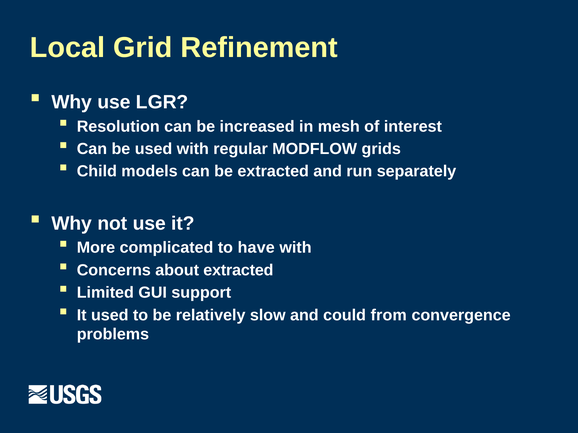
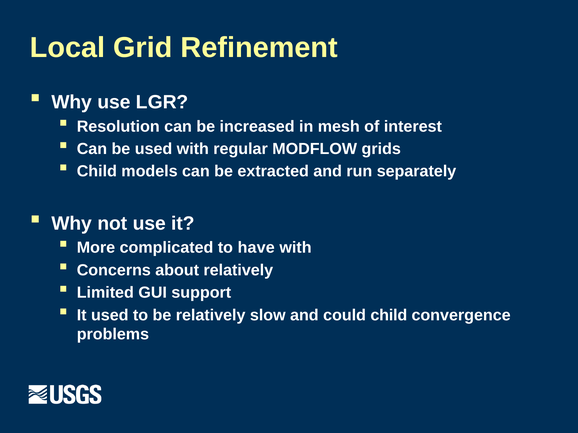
about extracted: extracted -> relatively (238, 270)
could from: from -> child (389, 315)
